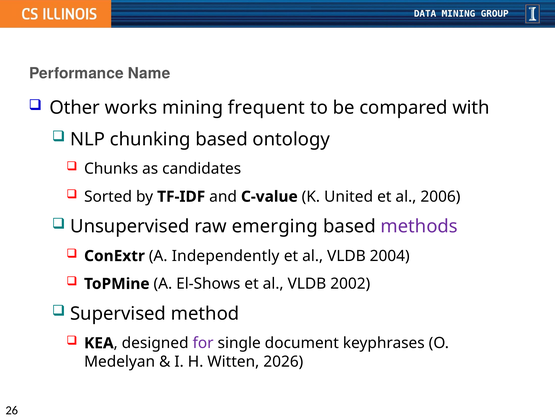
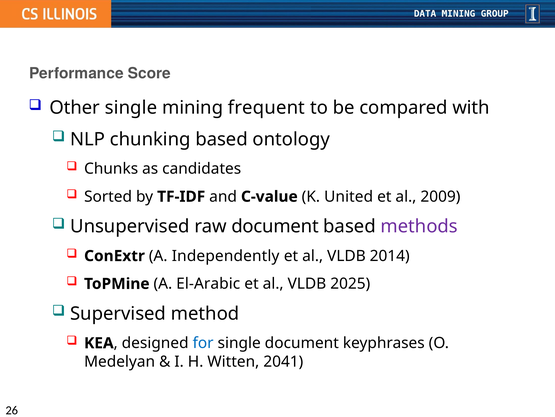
Name: Name -> Score (149, 73)
Other works: works -> single (131, 108)
2006: 2006 -> 2009 (440, 196)
raw emerging: emerging -> document (275, 226)
2004: 2004 -> 2014 (390, 256)
El-Shows: El-Shows -> El-Arabic (208, 283)
2002: 2002 -> 2025 (350, 283)
for colour: purple -> blue (203, 343)
2026: 2026 -> 2041 (283, 361)
